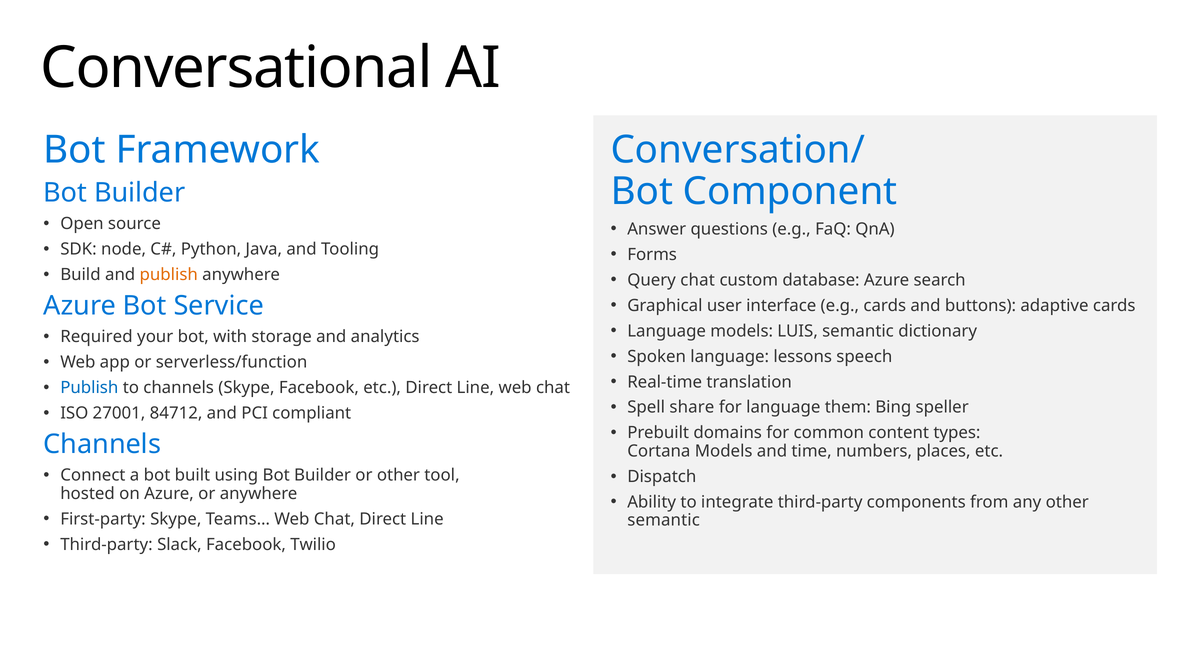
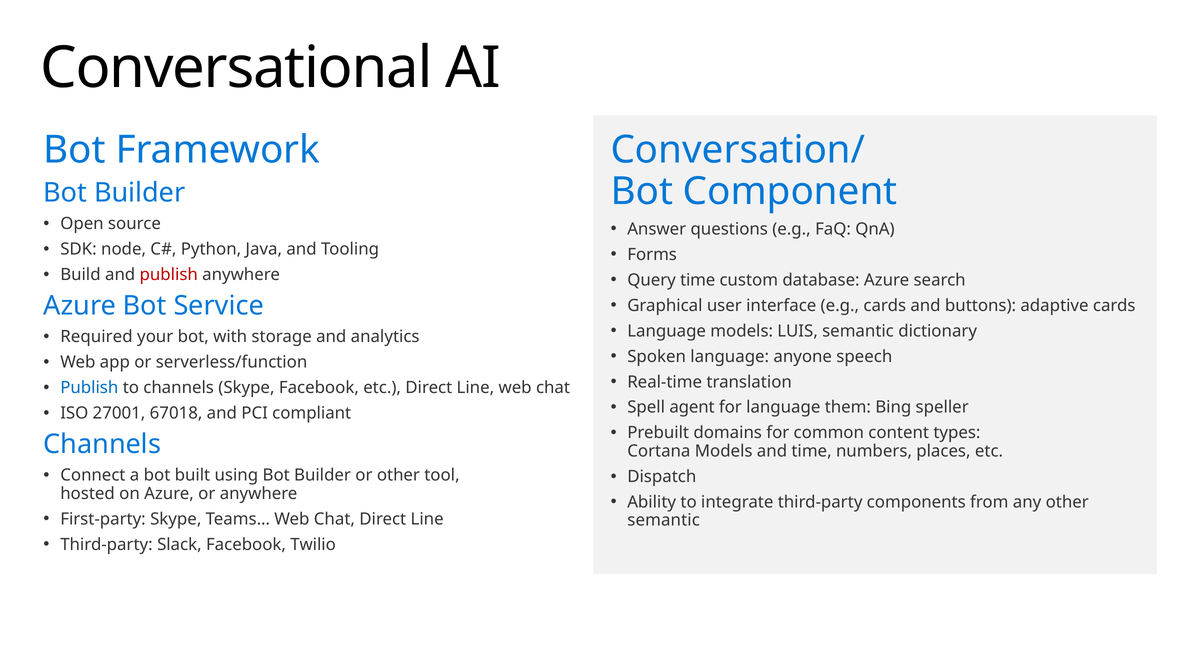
publish colour: orange -> red (169, 275)
Query chat: chat -> time (698, 280)
lessons: lessons -> anyone (803, 356)
share: share -> agent (692, 407)
84712: 84712 -> 67018 (176, 413)
